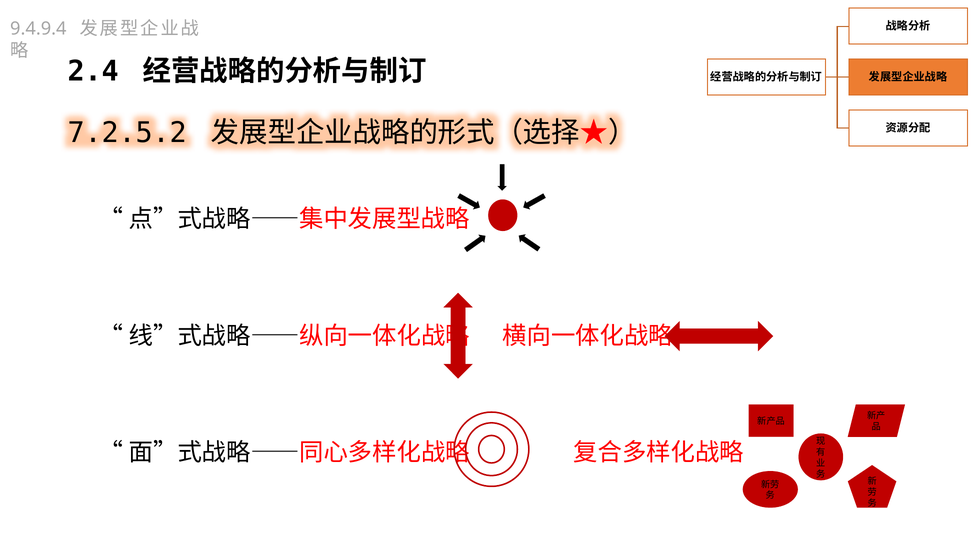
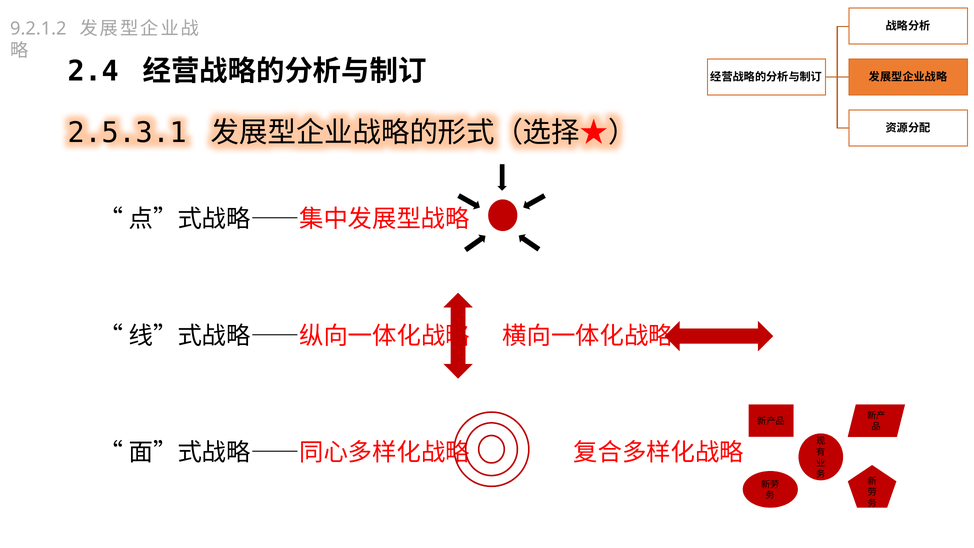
9.4.9.4: 9.4.9.4 -> 9.2.1.2 (38, 29)
7.2.5.2: 7.2.5.2 -> 2.5.3.1 (127, 133)
